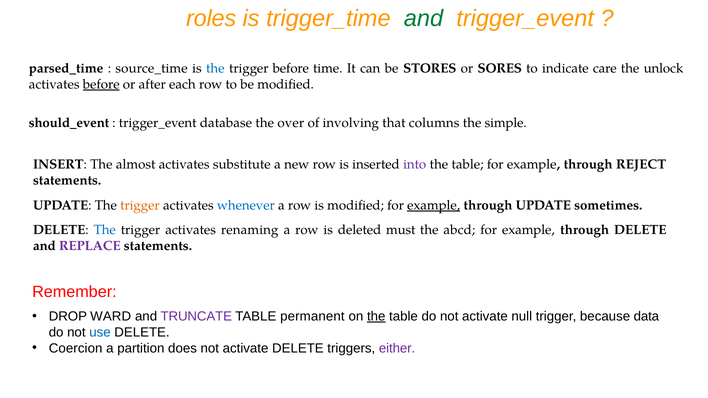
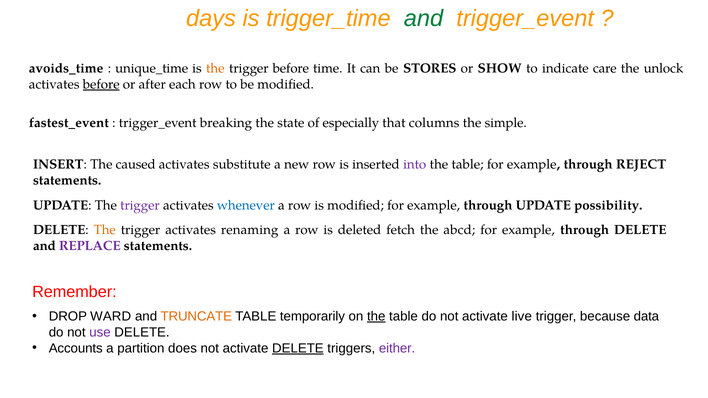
roles: roles -> days (211, 18)
parsed_time: parsed_time -> avoids_time (66, 69)
source_time: source_time -> unique_time (152, 69)
the colour: blue -> orange (215, 69)
SORES: SORES -> SHOW (500, 69)
should_event: should_event -> fastest_event (69, 123)
database: database -> breaking (226, 123)
over: over -> state (291, 123)
involving: involving -> especially (351, 123)
almost: almost -> caused (136, 165)
trigger colour: orange -> purple (140, 205)
example underline: present -> none (434, 205)
sometimes: sometimes -> possibility (608, 205)
The colour: blue -> orange (105, 230)
must: must -> fetch (401, 230)
TRUNCATE colour: purple -> orange (196, 317)
permanent: permanent -> temporarily (312, 317)
null: null -> live (522, 317)
use colour: blue -> purple (100, 333)
Coercion: Coercion -> Accounts (76, 348)
DELETE underline: none -> present (298, 348)
